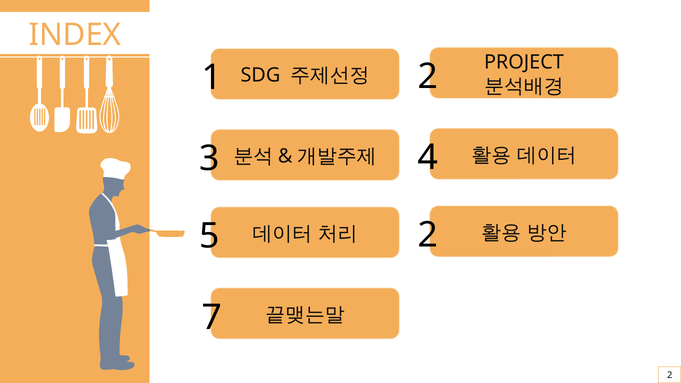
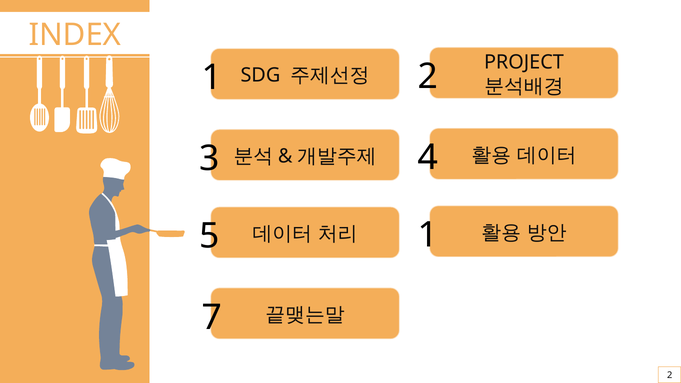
5 2: 2 -> 1 (428, 235)
